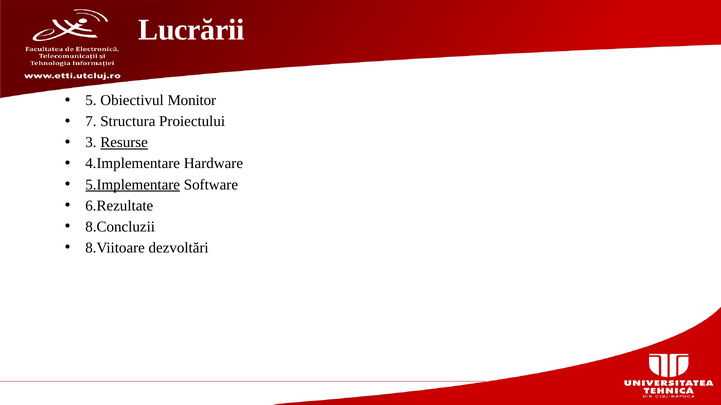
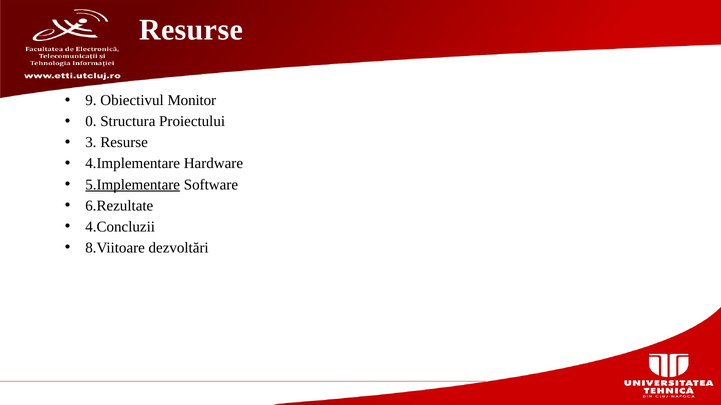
Lucrării: Lucrării -> Resurse (191, 30)
5: 5 -> 9 (91, 101)
7: 7 -> 0 (91, 122)
Resurse underline: present -> none (124, 143)
8.Concluzii: 8.Concluzii -> 4.Concluzii (120, 227)
